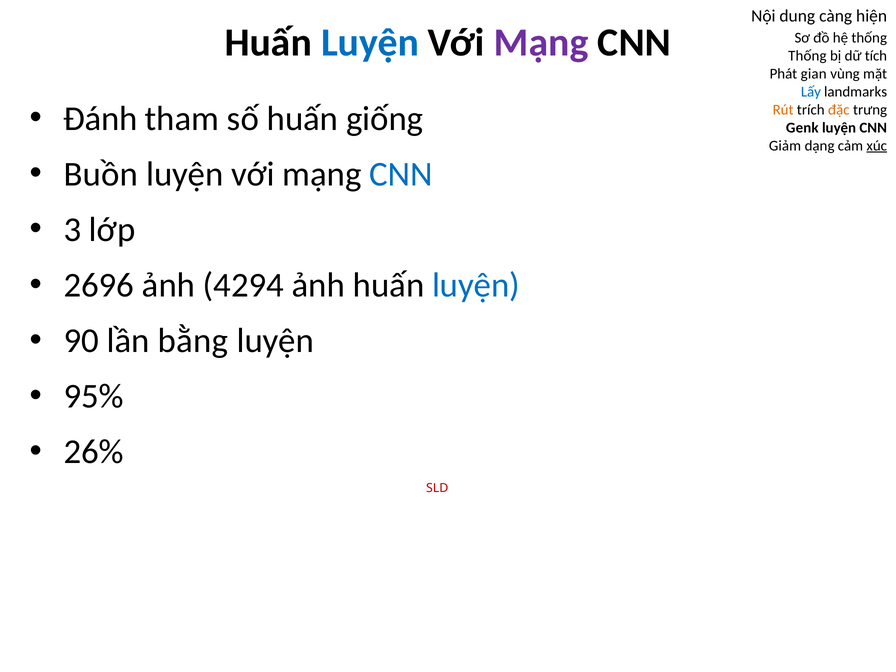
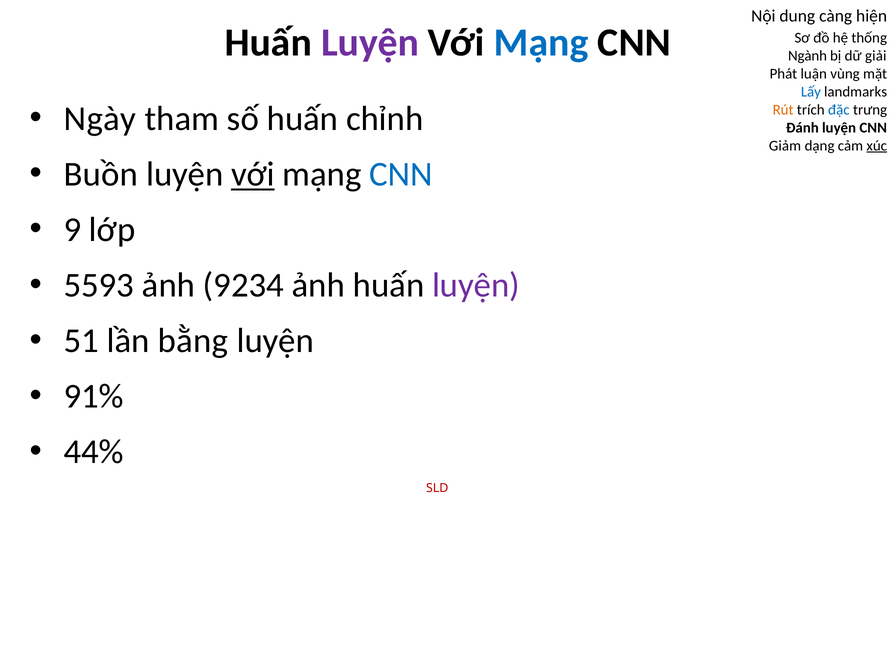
Luyện colour: blue -> purple (370, 43)
Mạng colour: purple -> blue (541, 43)
Thống: Thống -> Ngành (808, 56)
tích: tích -> giải (876, 56)
gian: gian -> luận (814, 74)
Đánh: Đánh -> Ngày (100, 119)
giống: giống -> chỉnh (385, 119)
đặc colour: orange -> blue (839, 110)
Genk: Genk -> Đánh (802, 128)
với underline: none -> present (253, 174)
3: 3 -> 9 (72, 230)
2696: 2696 -> 5593 (99, 285)
4294: 4294 -> 9234 (243, 285)
luyện colour: blue -> purple (476, 285)
90: 90 -> 51 (81, 341)
95%: 95% -> 91% (94, 396)
26%: 26% -> 44% (94, 452)
